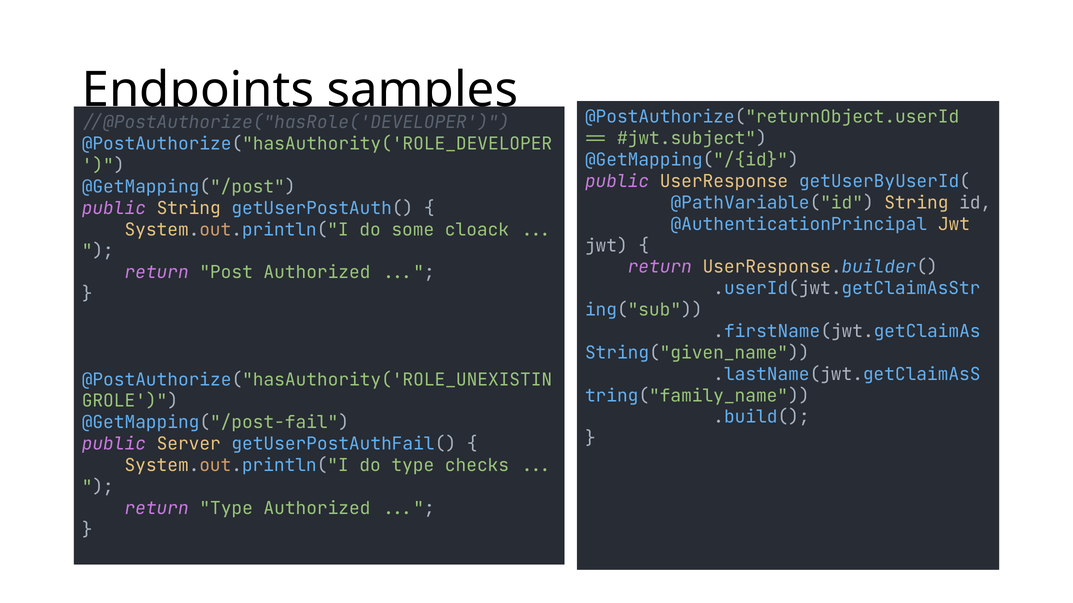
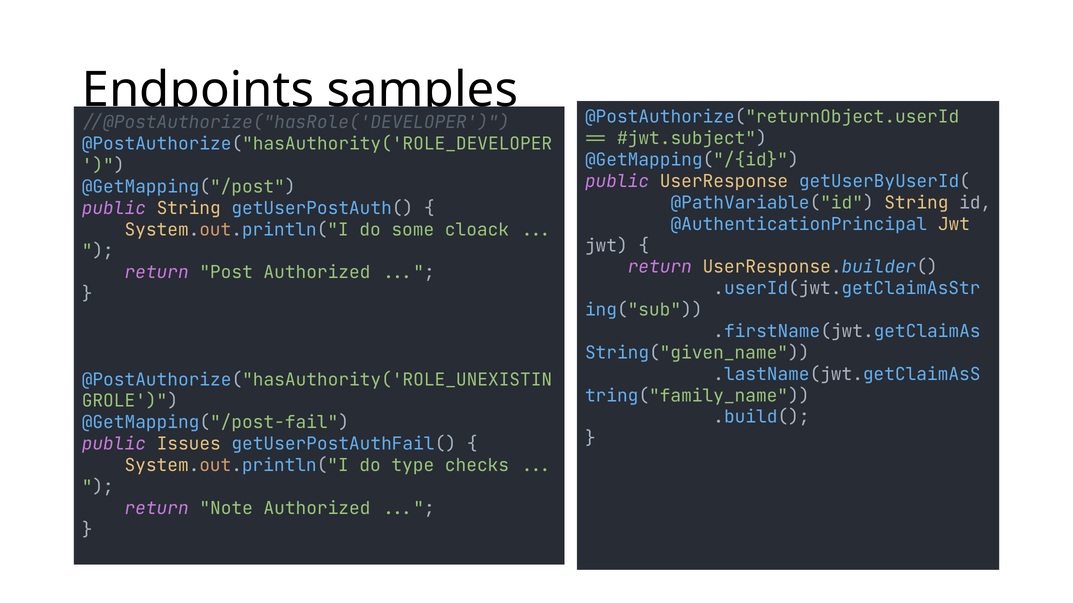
Server: Server -> Issues (189, 444)
return Type: Type -> Note (226, 509)
